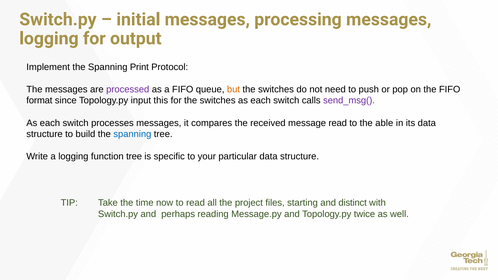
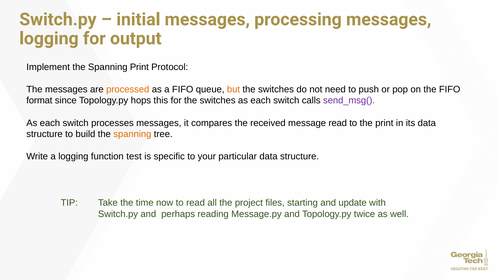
processed colour: purple -> orange (128, 89)
input: input -> hops (141, 101)
the able: able -> print (384, 123)
spanning colour: blue -> orange (132, 134)
function tree: tree -> test (134, 157)
distinct: distinct -> update (353, 203)
